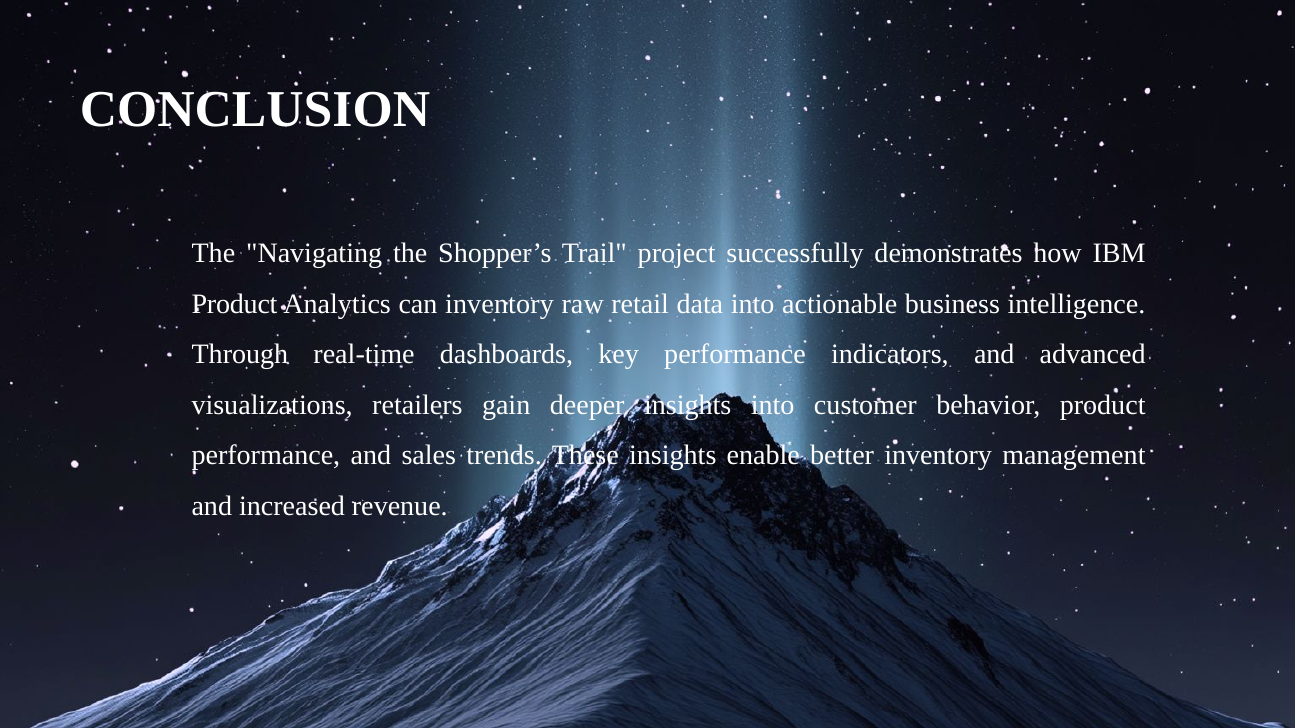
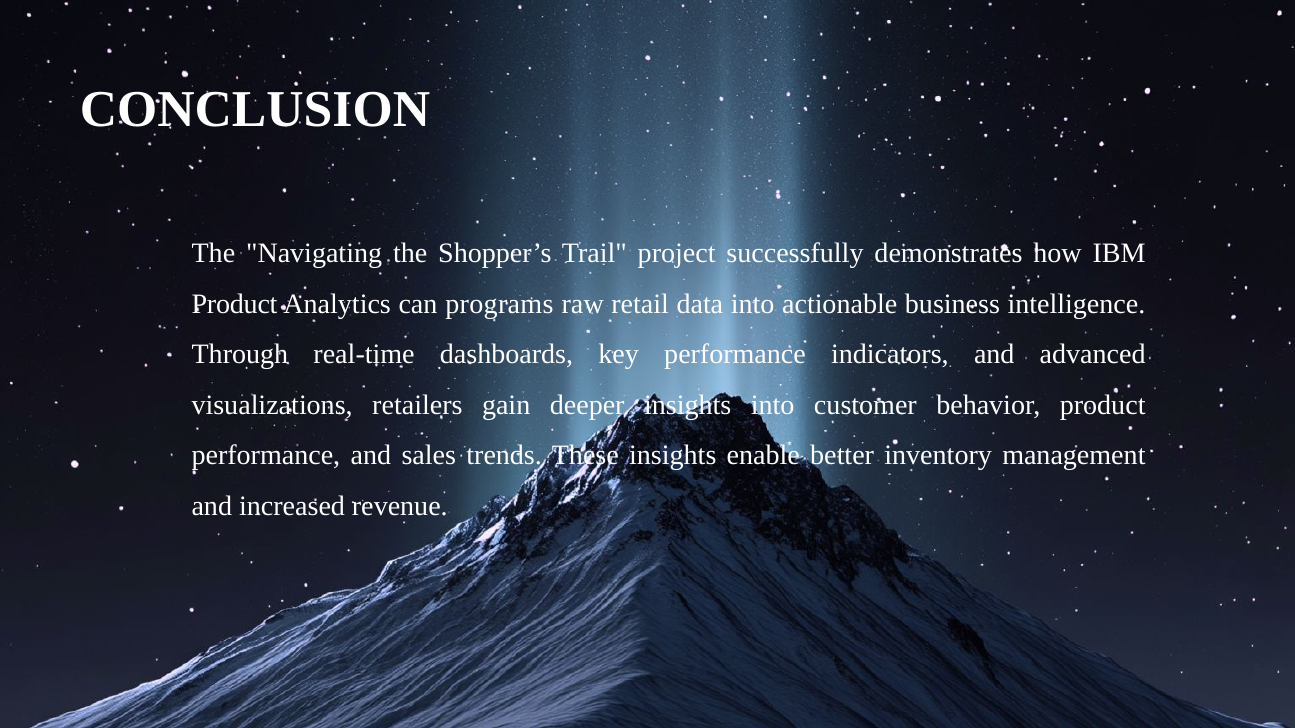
can inventory: inventory -> programs (499, 304)
